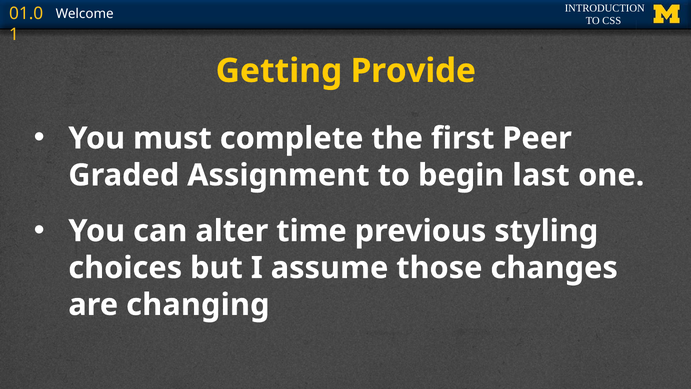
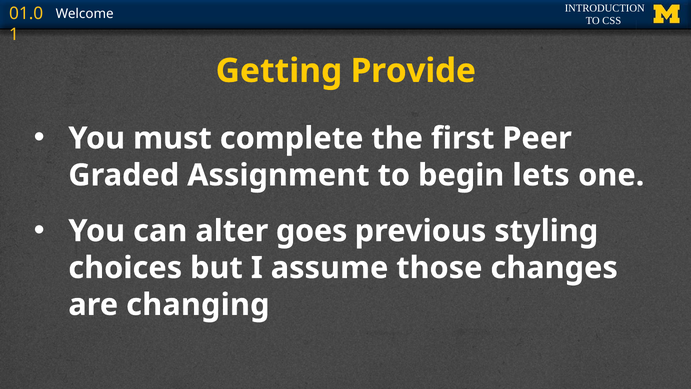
last: last -> lets (541, 175)
time: time -> goes (312, 231)
